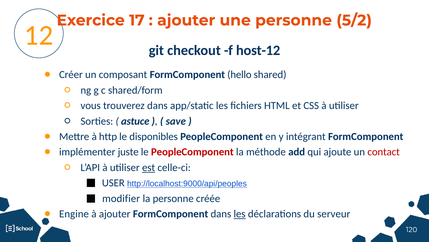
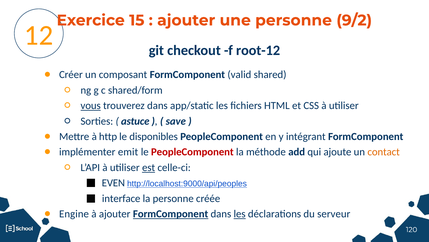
17: 17 -> 15 (137, 20)
5/2: 5/2 -> 9/2 (354, 20)
host-12: host-12 -> root-12 (258, 50)
hello: hello -> valid (239, 74)
vous underline: none -> present (91, 105)
juste: juste -> emit (128, 152)
contact colour: red -> orange (384, 152)
USER: USER -> EVEN (113, 183)
modifier: modifier -> interface (121, 198)
FormComponent underline: none -> present (171, 213)
